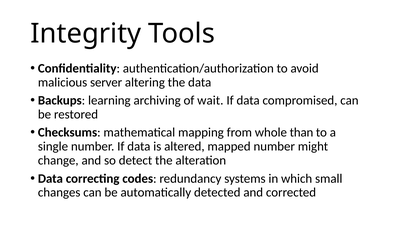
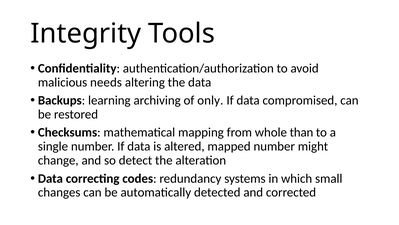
server: server -> needs (106, 82)
wait: wait -> only (210, 100)
